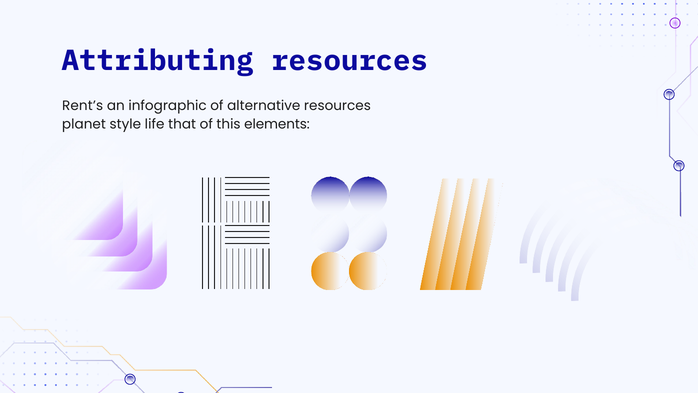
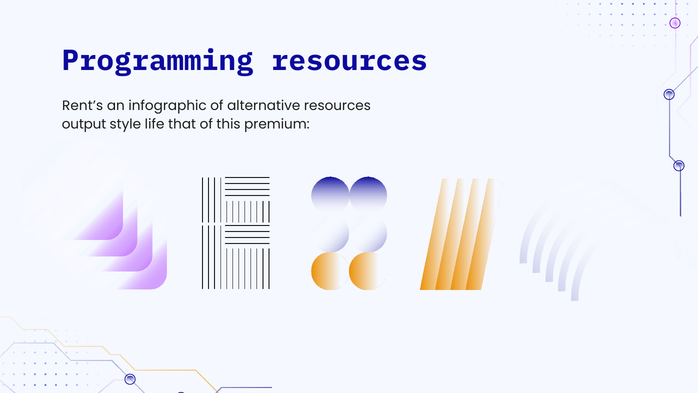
Attributing: Attributing -> Programming (158, 60)
planet: planet -> output (84, 124)
elements: elements -> premium (277, 124)
